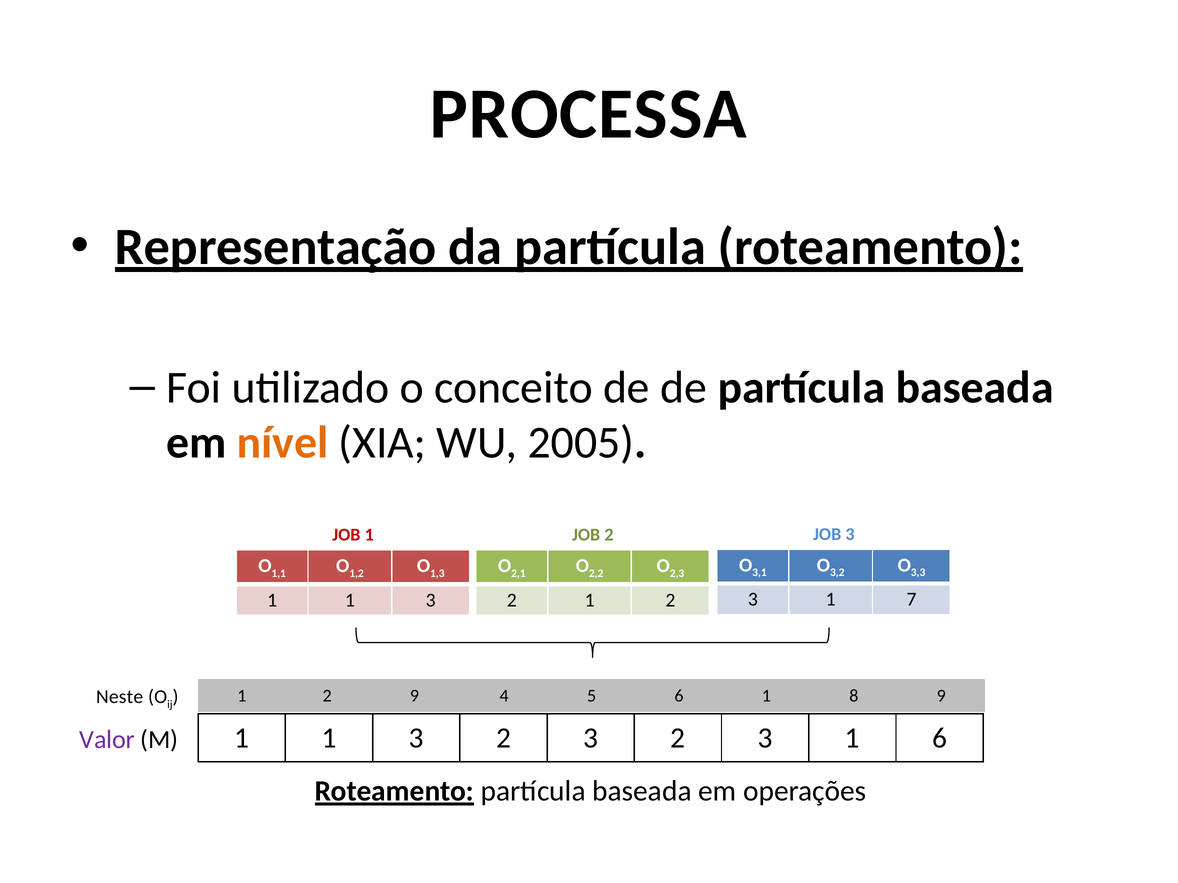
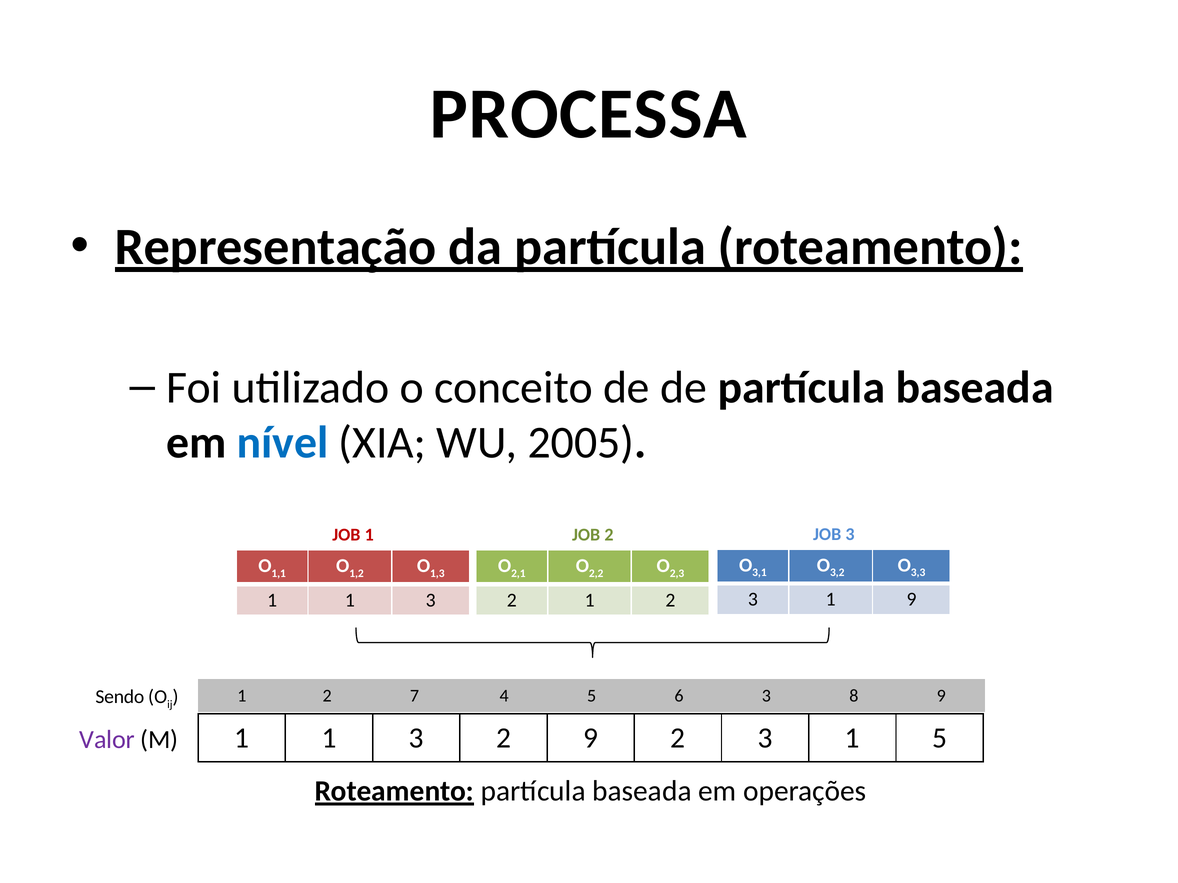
nível colour: orange -> blue (283, 443)
1 7: 7 -> 9 (911, 600)
2 9: 9 -> 7 (414, 696)
6 1: 1 -> 3 (766, 696)
Neste: Neste -> Sendo (120, 697)
1 3 2 3: 3 -> 9 (591, 738)
1 6: 6 -> 5 (940, 738)
